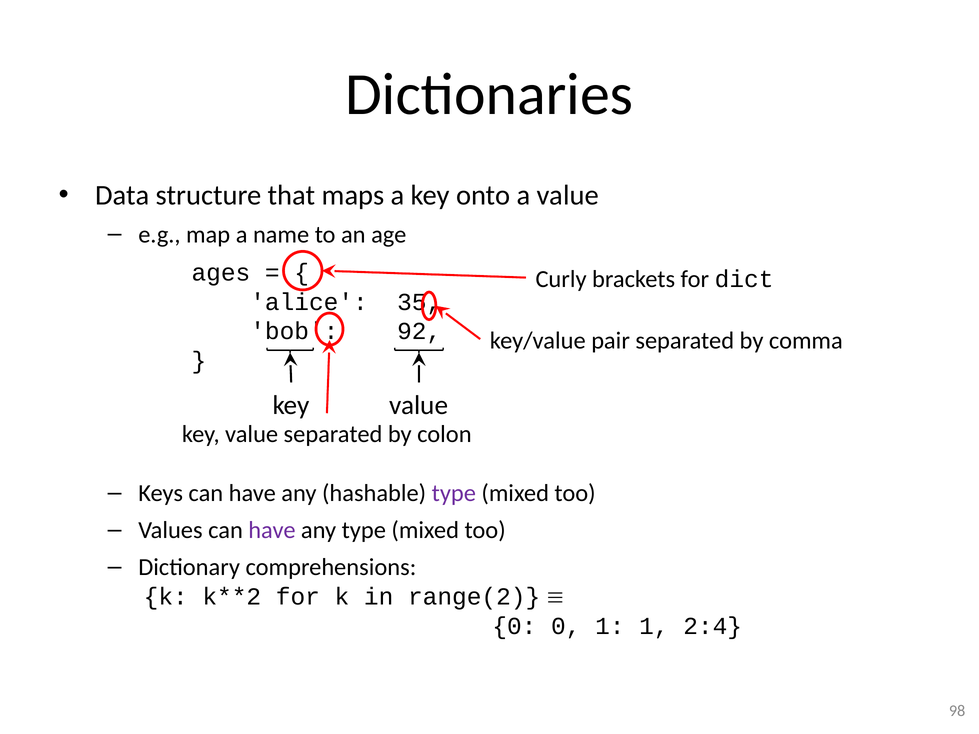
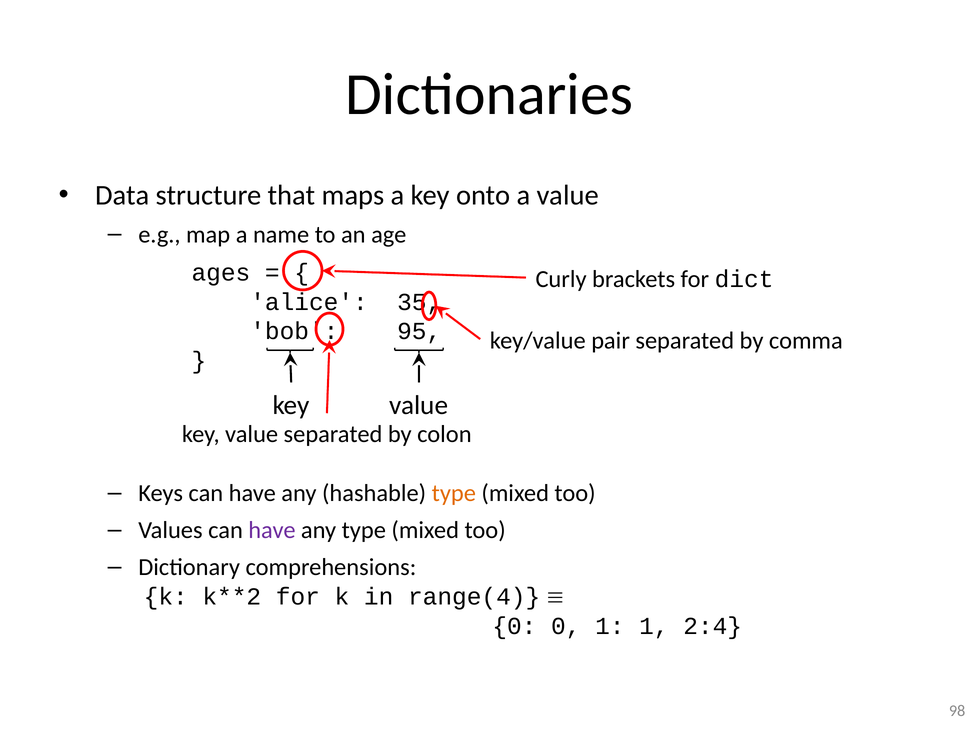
92: 92 -> 95 (419, 331)
type colour: purple -> orange (454, 494)
range(2: range(2 -> range(4 (474, 597)
